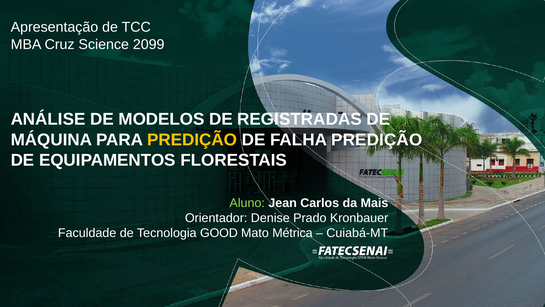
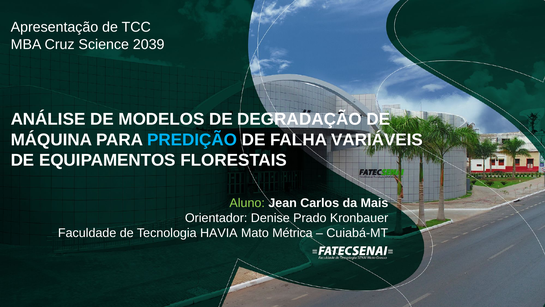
2099: 2099 -> 2039 (149, 44)
REGISTRADAS: REGISTRADAS -> DEGRADAÇÃO (299, 119)
PREDIÇÃO colour: yellow -> light blue (192, 140)
FALHA PREDIÇÃO: PREDIÇÃO -> VARIÁVEIS (377, 140)
GOOD: GOOD -> HAVIA (219, 233)
